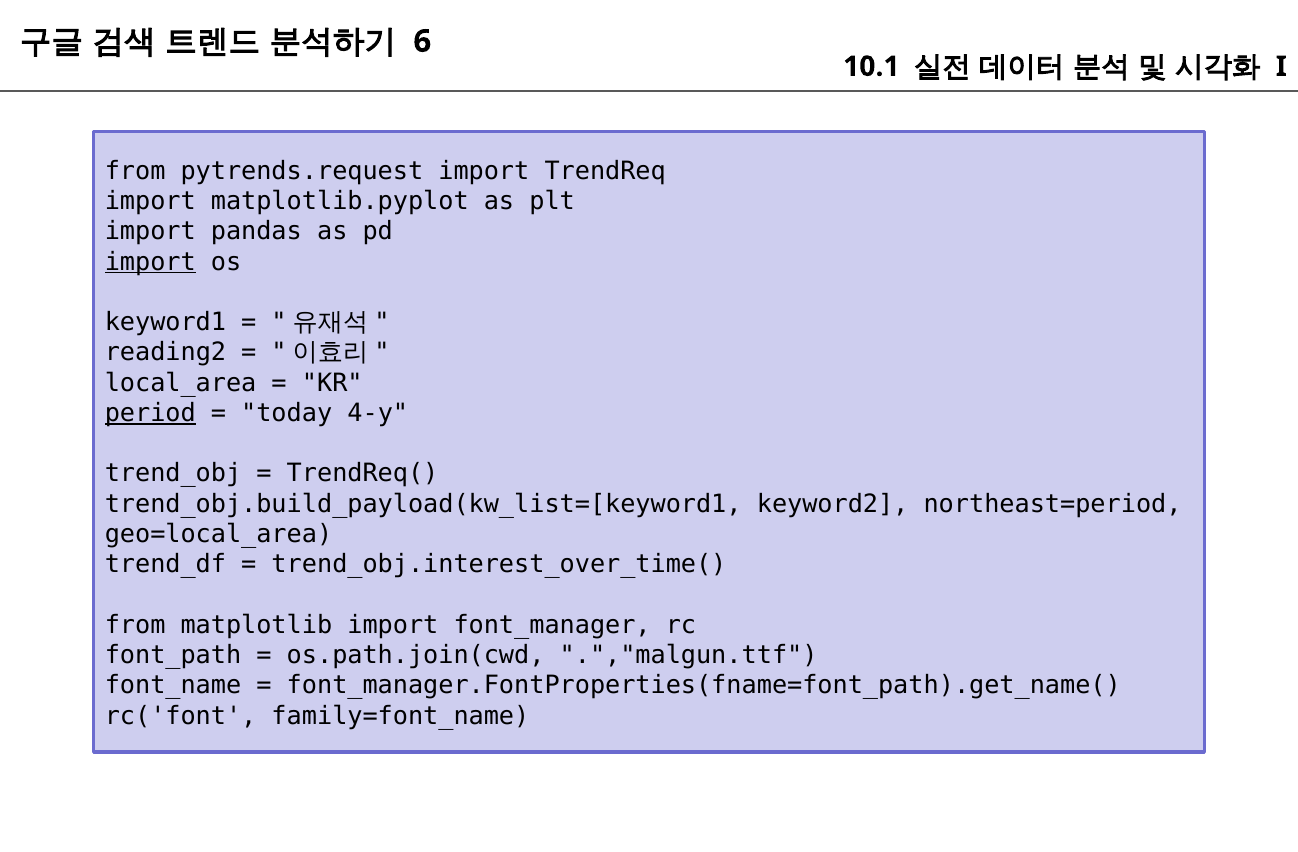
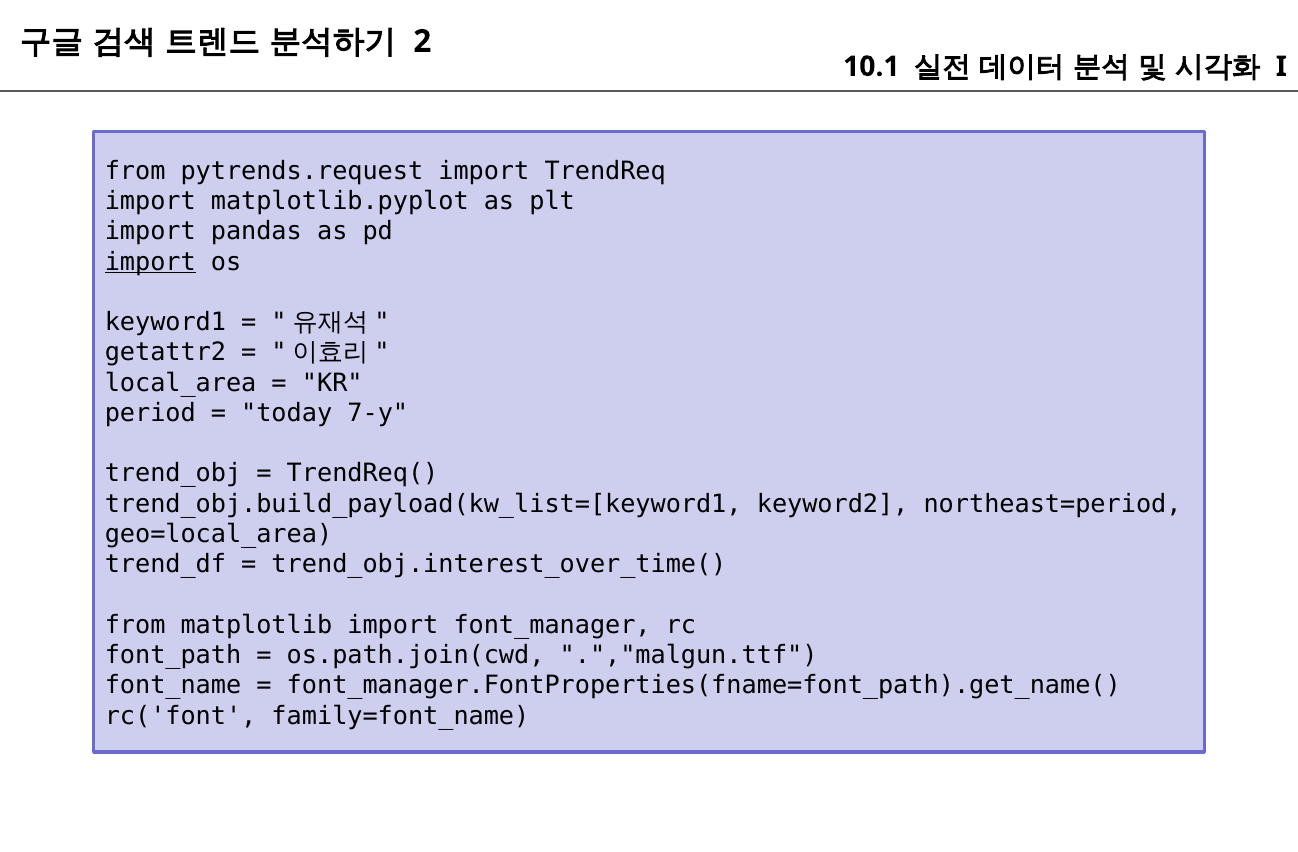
6: 6 -> 2 (422, 41)
reading2: reading2 -> getattr2 (165, 353)
period underline: present -> none (150, 413)
4-y: 4-y -> 7-y (378, 413)
